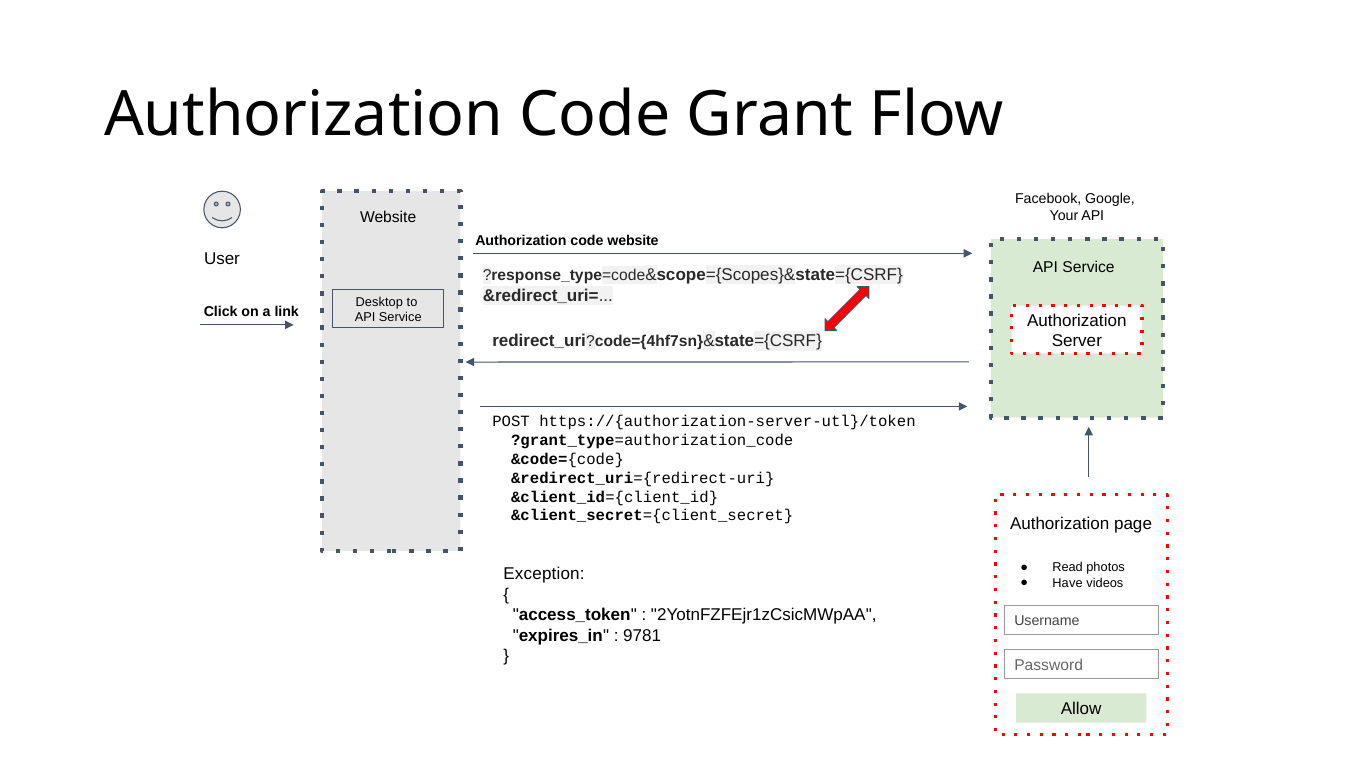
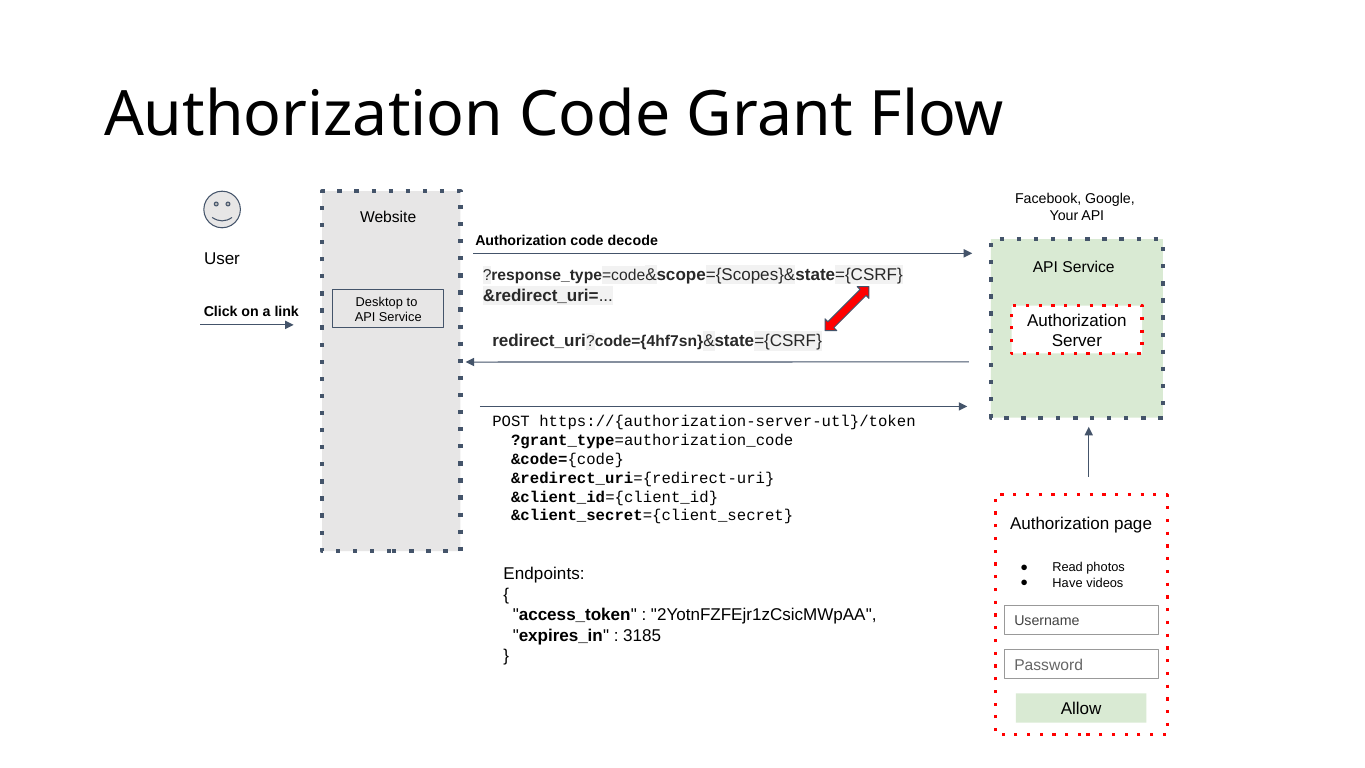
code website: website -> decode (633, 241)
Exception: Exception -> Endpoints (544, 574)
9781: 9781 -> 3185 (642, 636)
